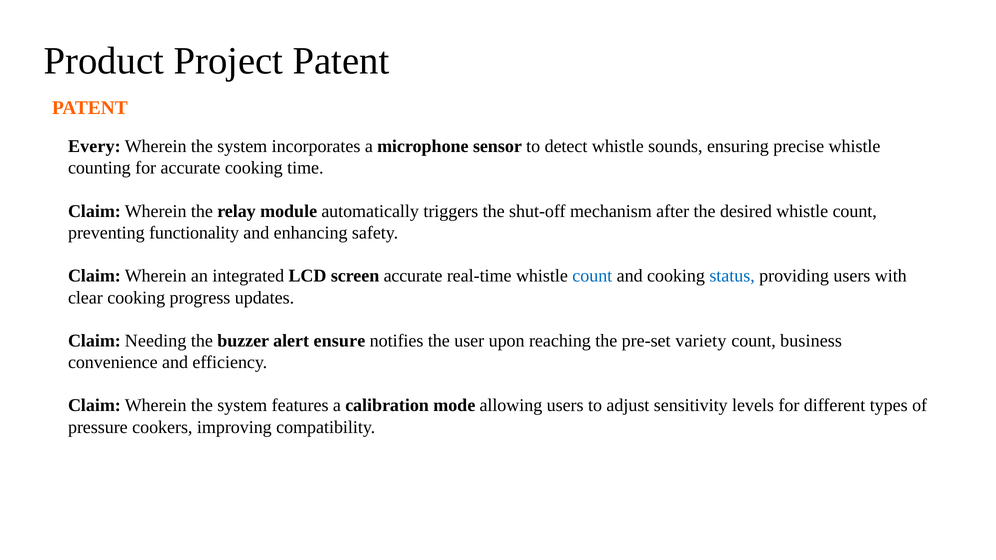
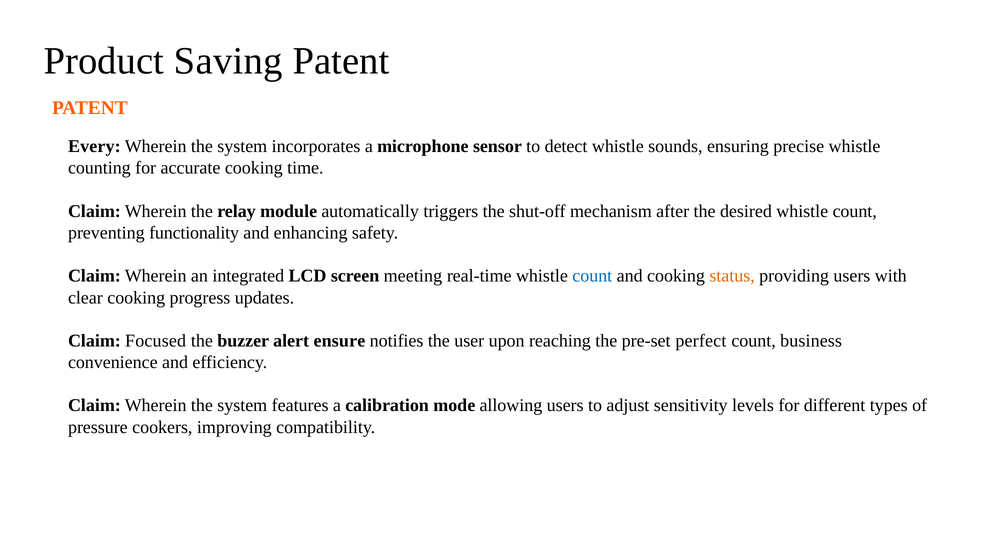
Project: Project -> Saving (228, 61)
screen accurate: accurate -> meeting (413, 276)
status colour: blue -> orange (732, 276)
Needing: Needing -> Focused (156, 341)
variety: variety -> perfect (701, 341)
